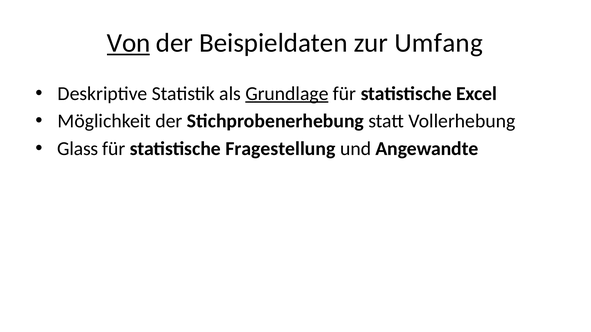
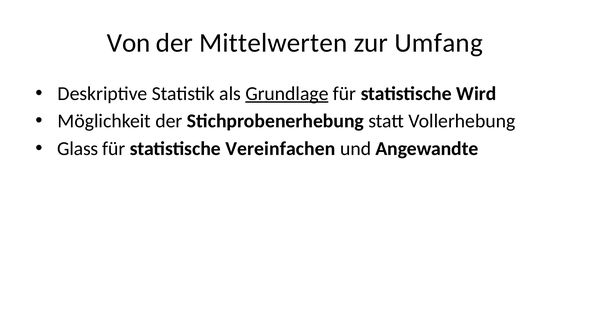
Von underline: present -> none (129, 43)
Beispieldaten: Beispieldaten -> Mittelwerten (273, 43)
Excel: Excel -> Wird (476, 94)
Fragestellung: Fragestellung -> Vereinfachen (280, 149)
